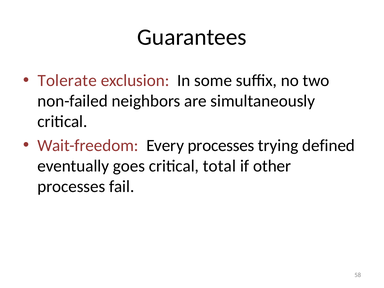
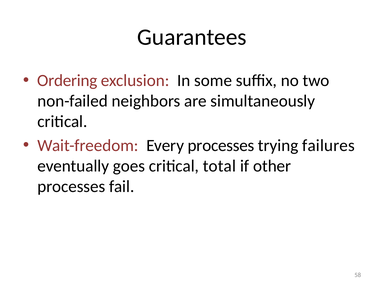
Tolerate: Tolerate -> Ordering (67, 81)
defined: defined -> failures (328, 145)
